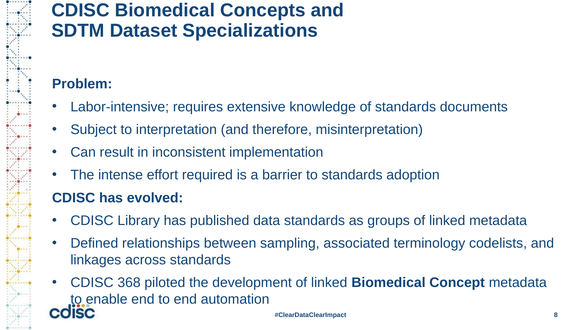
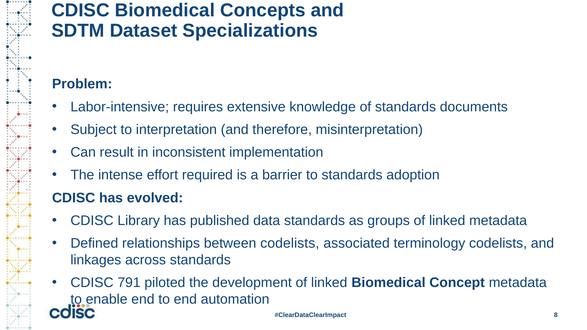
between sampling: sampling -> codelists (290, 243)
368: 368 -> 791 (129, 283)
